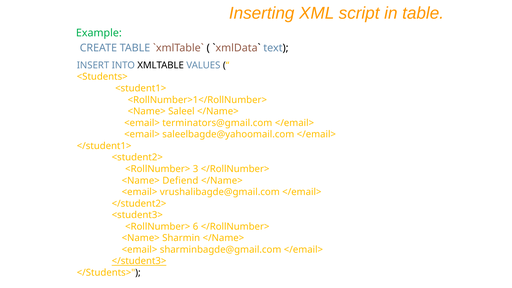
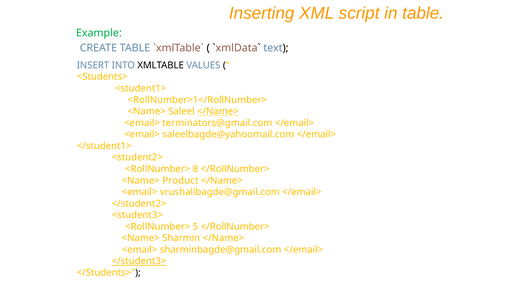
</Name> underline: none -> present (218, 111)
3: 3 -> 8 (196, 169)
Defiend: Defiend -> Product (180, 181)
6: 6 -> 5 (196, 227)
